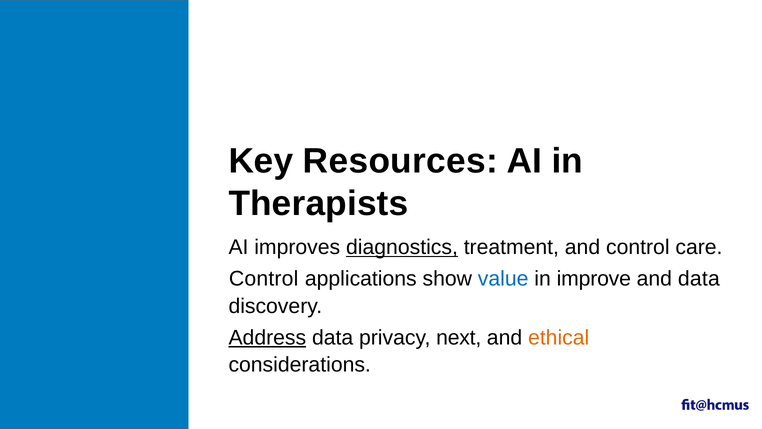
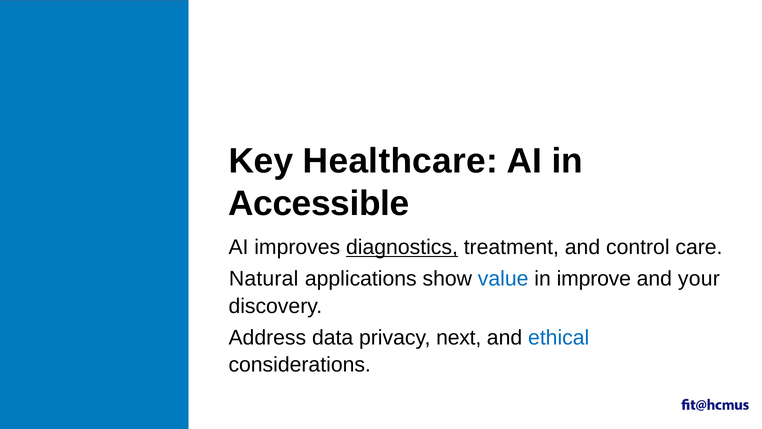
Resources: Resources -> Healthcare (400, 161)
Therapists: Therapists -> Accessible (319, 203)
Control: Control -> Natural (264, 279)
and data: data -> your (699, 279)
Address underline: present -> none (267, 337)
ethical colour: orange -> blue (559, 337)
